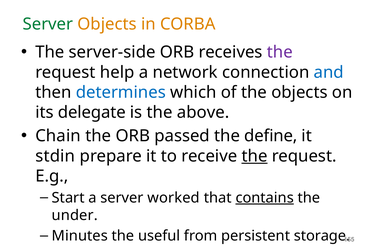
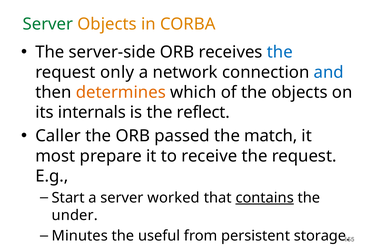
the colour: purple -> blue (280, 52)
help: help -> only (117, 72)
determines colour: blue -> orange (121, 93)
delegate: delegate -> internals (92, 113)
above: above -> reflect (203, 113)
Chain: Chain -> Caller (58, 136)
define: define -> match (271, 136)
stdin: stdin -> most (55, 156)
the underline: present -> none (255, 156)
